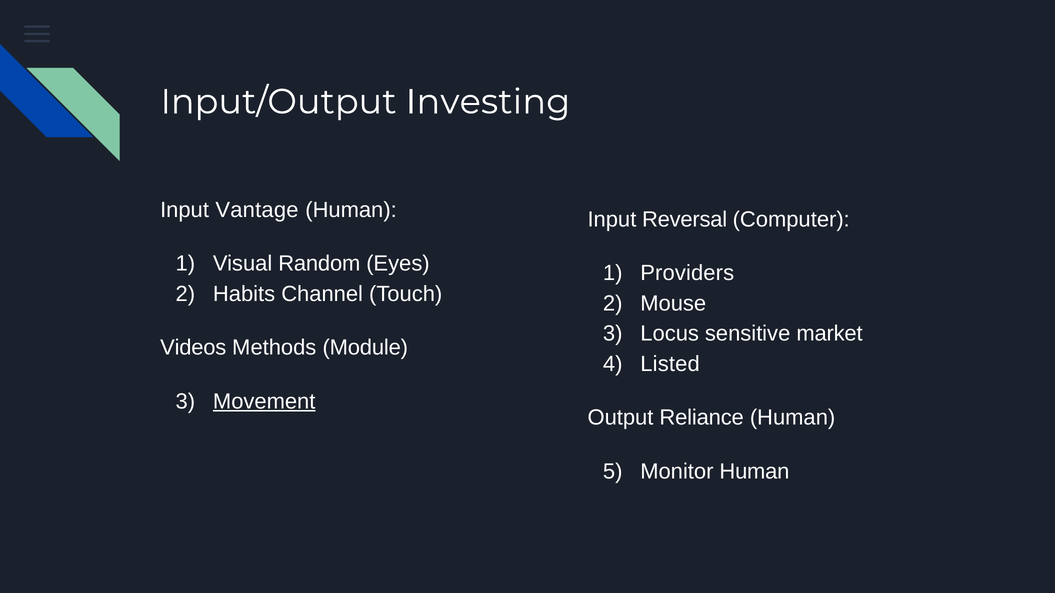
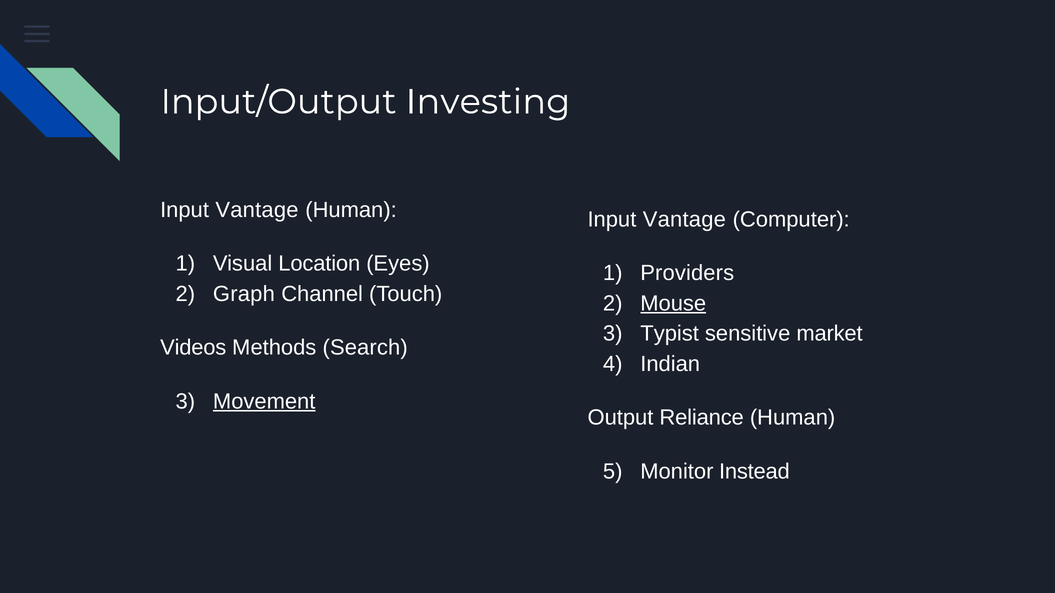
Reversal: Reversal -> Vantage (684, 220)
Random: Random -> Location (319, 264)
Habits: Habits -> Graph (244, 294)
Mouse underline: none -> present (673, 304)
Locus: Locus -> Typist (670, 334)
Module: Module -> Search (365, 348)
Listed: Listed -> Indian (670, 364)
Monitor Human: Human -> Instead (754, 472)
